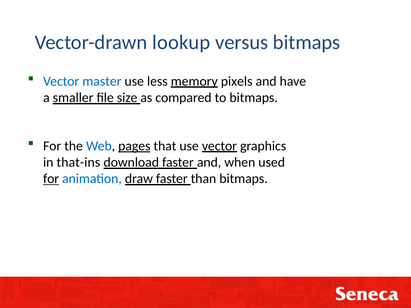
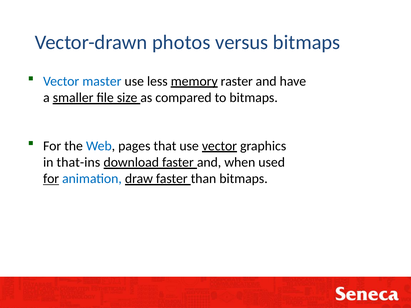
lookup: lookup -> photos (181, 42)
pixels: pixels -> raster (237, 81)
pages underline: present -> none (134, 146)
